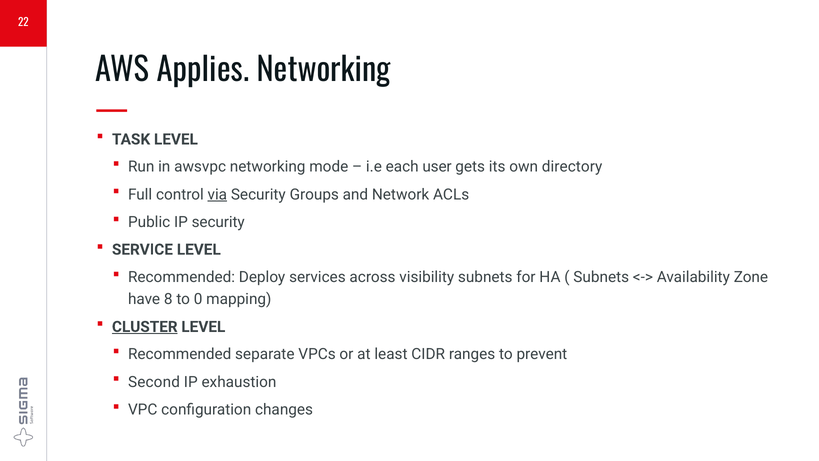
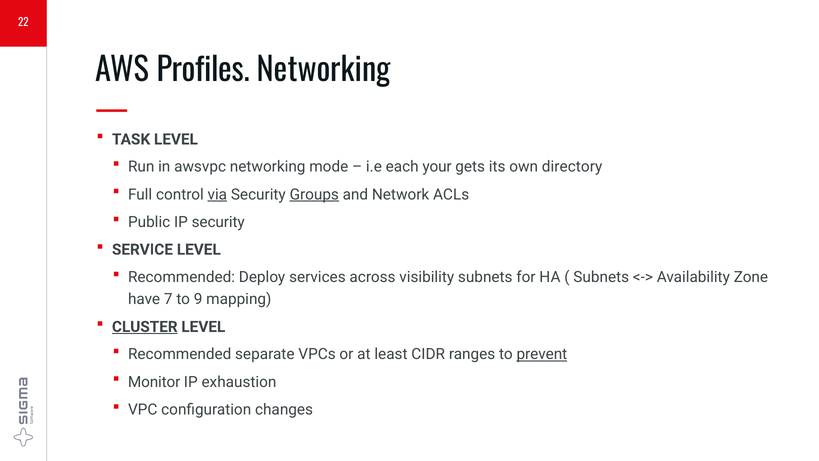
Applies: Applies -> Profiles (203, 71)
user: user -> your (437, 167)
Groups underline: none -> present (314, 194)
8: 8 -> 7 (168, 299)
0: 0 -> 9 (198, 299)
prevent underline: none -> present (542, 354)
Second: Second -> Monitor (154, 382)
